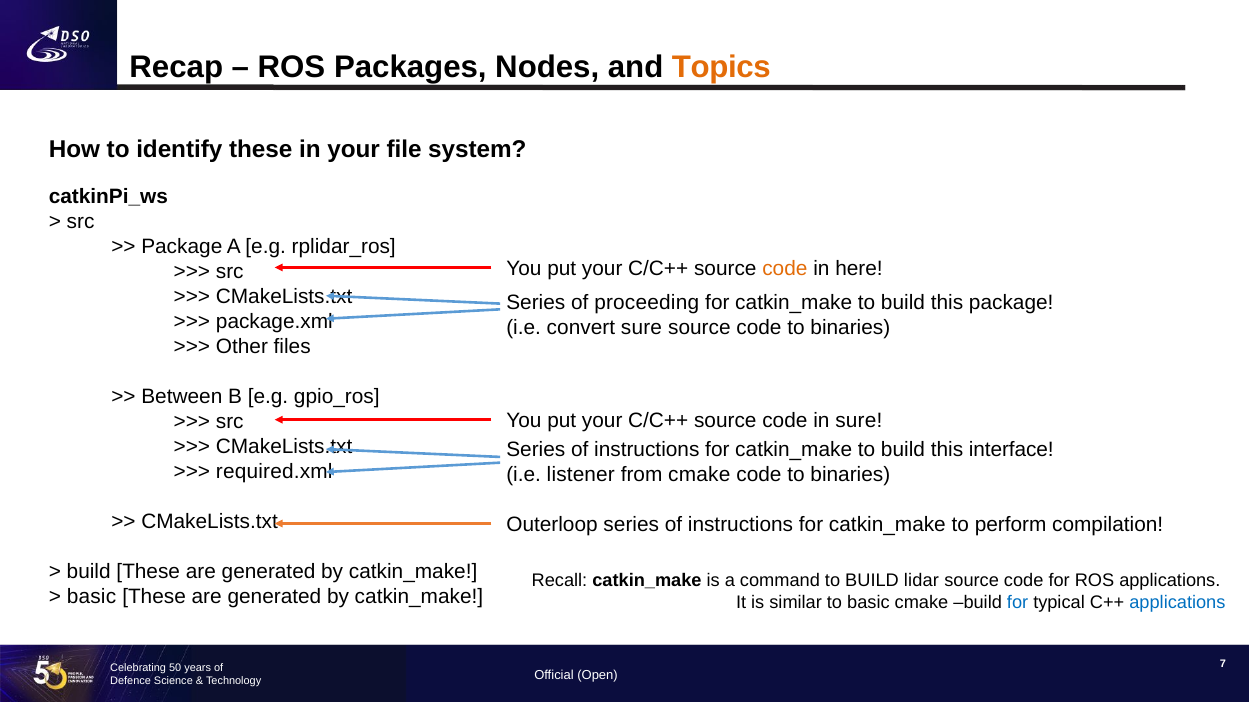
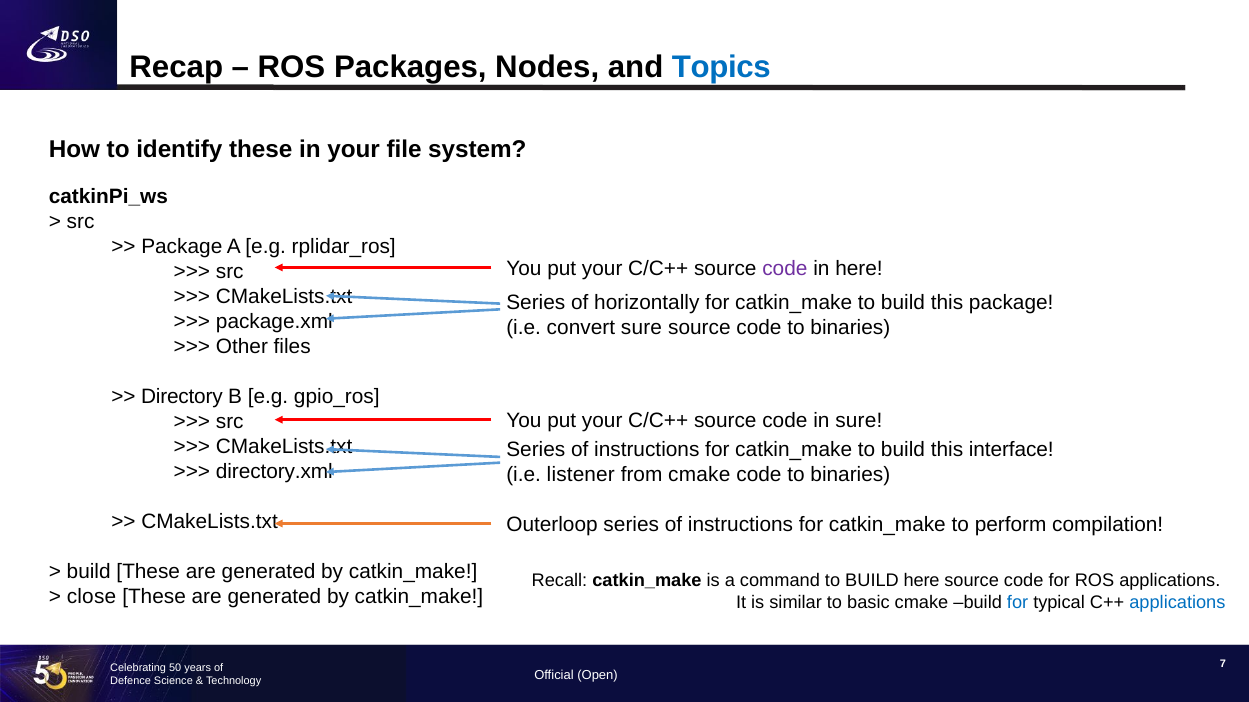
Topics colour: orange -> blue (721, 68)
code colour: orange -> purple (785, 269)
proceeding: proceeding -> horizontally (647, 303)
Between: Between -> Directory (182, 397)
required.xml: required.xml -> directory.xml (274, 472)
BUILD lidar: lidar -> here (922, 581)
basic: basic -> close (92, 597)
